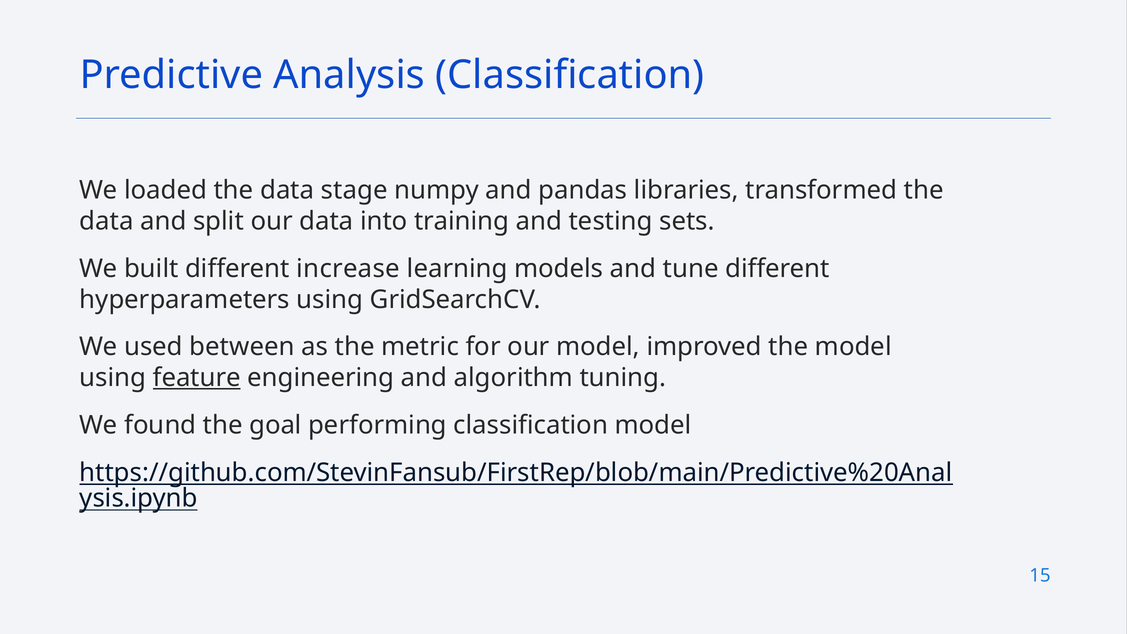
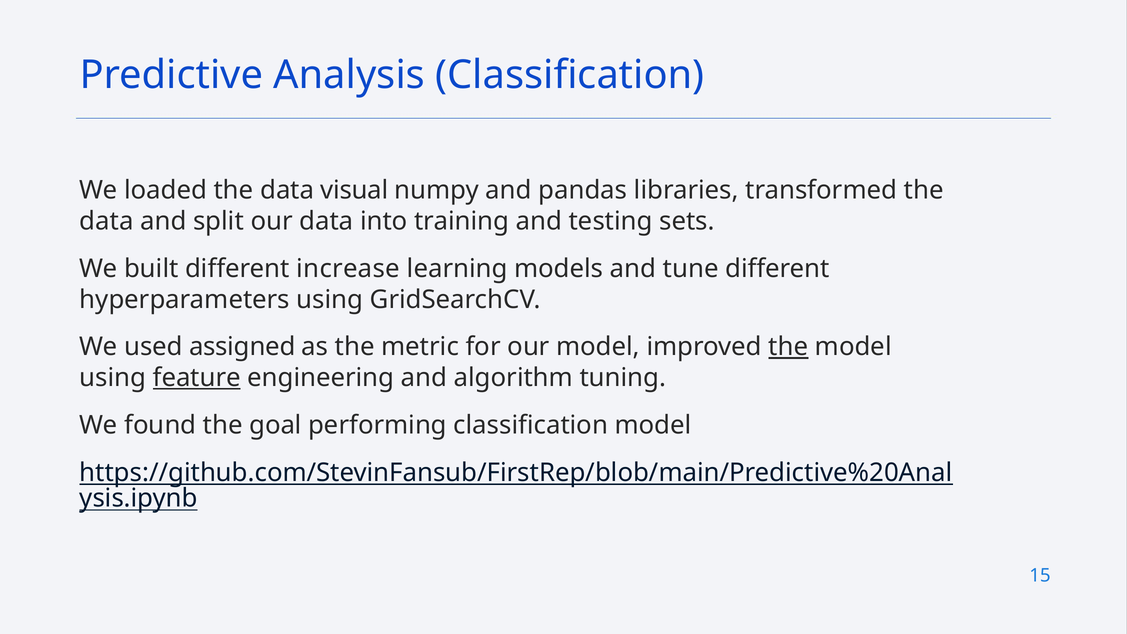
stage: stage -> visual (354, 190)
between: between -> assigned (242, 347)
the underline: none -> present (788, 347)
